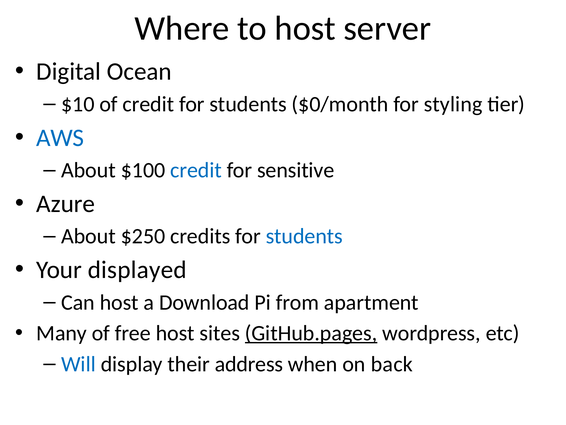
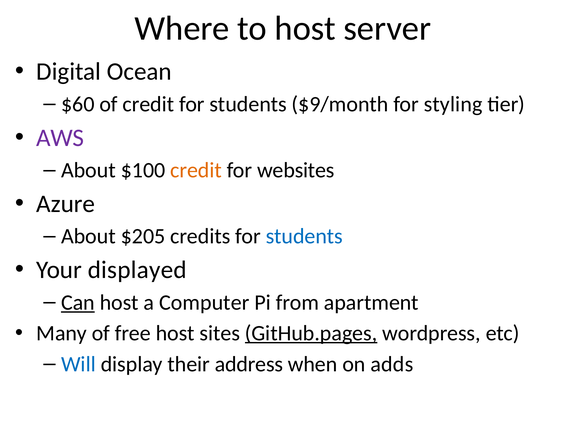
$10: $10 -> $60 (78, 104)
$0/month: $0/month -> $9/month (340, 104)
AWS colour: blue -> purple (60, 138)
credit colour: blue -> orange (196, 170)
sensitive: sensitive -> websites (296, 170)
$250: $250 -> $205 (143, 236)
Can underline: none -> present (78, 302)
Download: Download -> Computer (204, 302)
back: back -> adds (392, 364)
